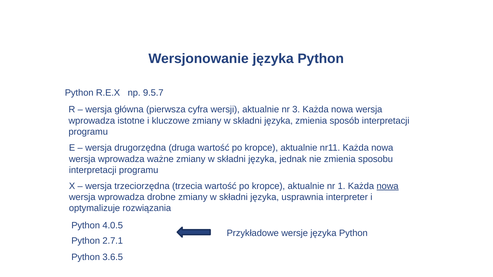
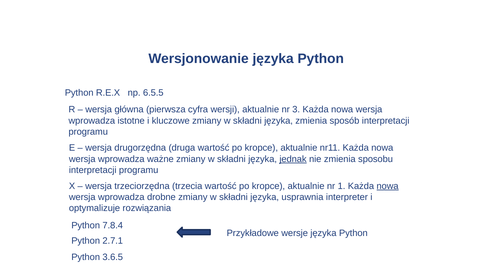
9.5.7: 9.5.7 -> 6.5.5 (153, 93)
jednak underline: none -> present (293, 159)
4.0.5: 4.0.5 -> 7.8.4 (113, 226)
